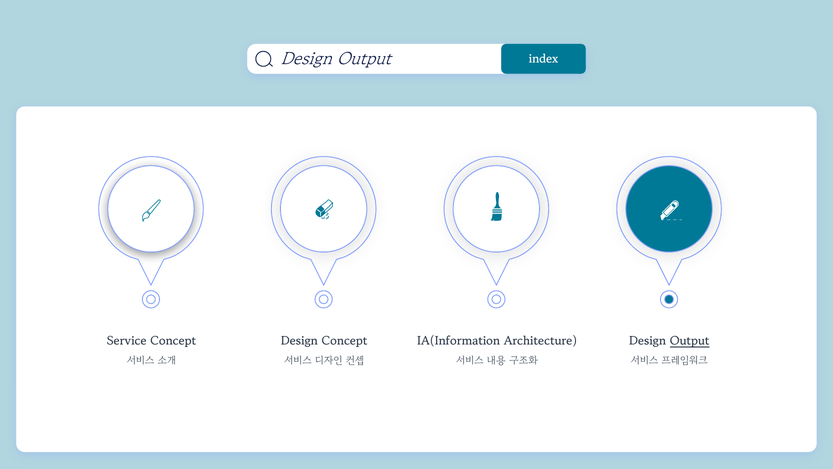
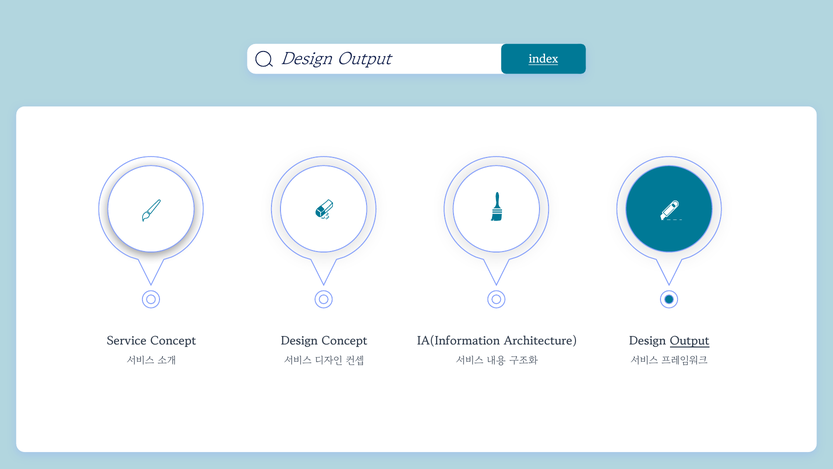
index underline: none -> present (543, 60)
